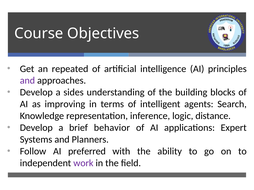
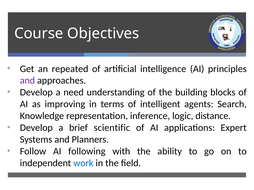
sides: sides -> need (74, 93)
behavior: behavior -> scientific (112, 128)
preferred: preferred -> following (87, 152)
work colour: purple -> blue (83, 164)
